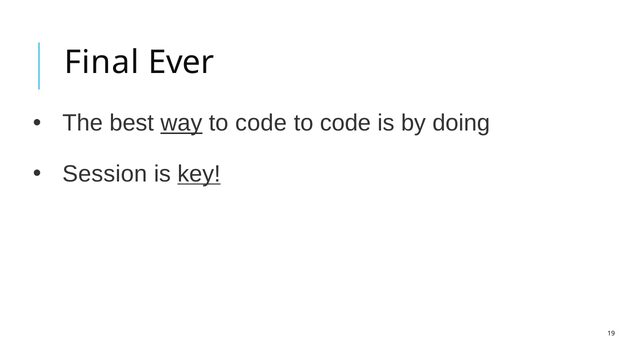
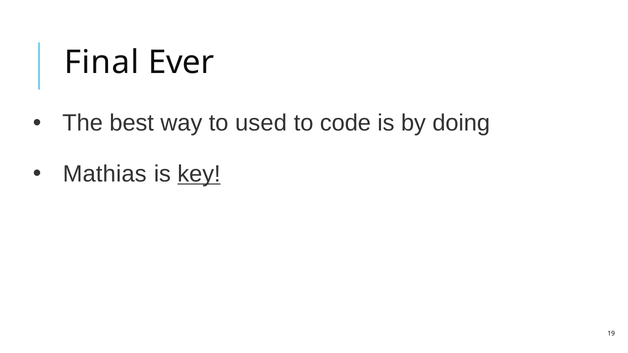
way underline: present -> none (181, 123)
code: code -> used (261, 123)
Session: Session -> Mathias (105, 174)
